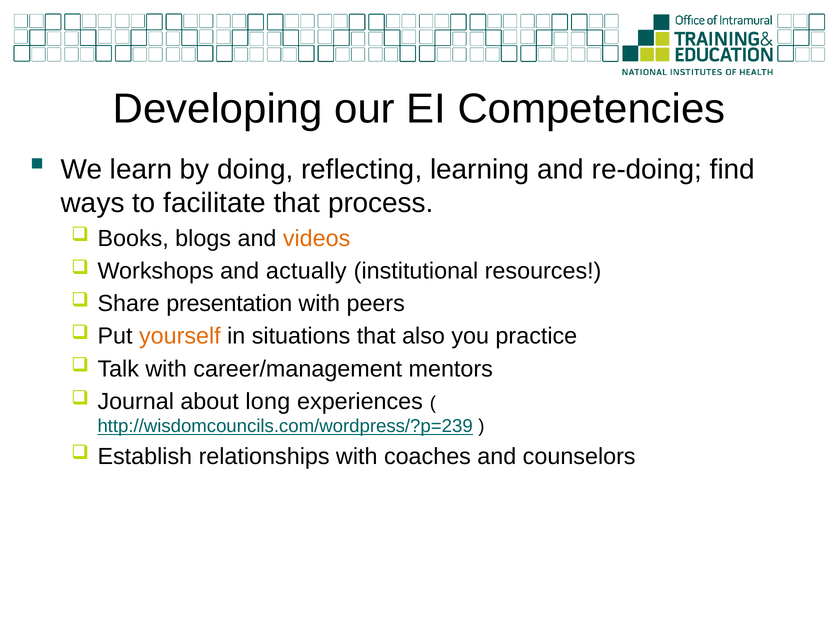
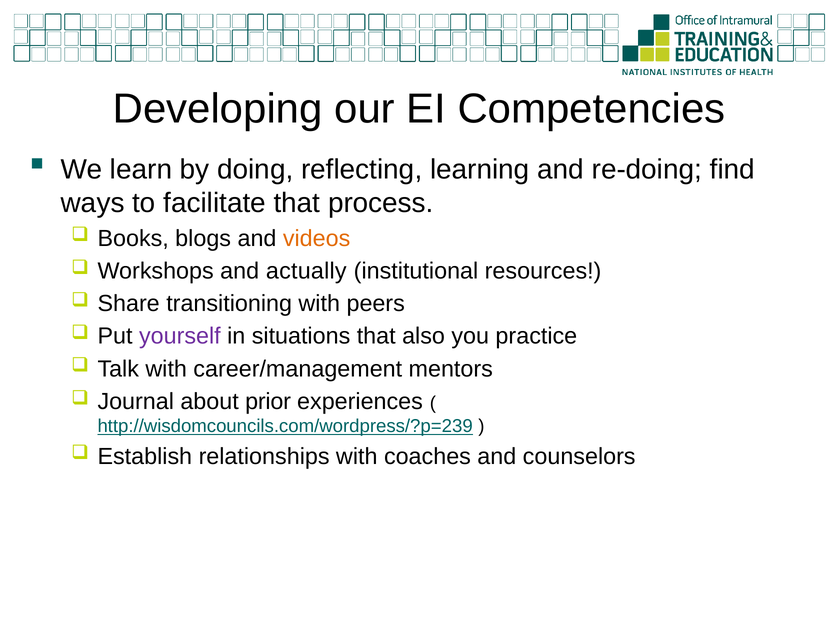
presentation: presentation -> transitioning (229, 304)
yourself colour: orange -> purple (180, 336)
long: long -> prior (268, 402)
